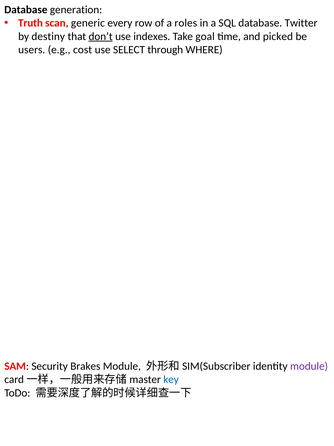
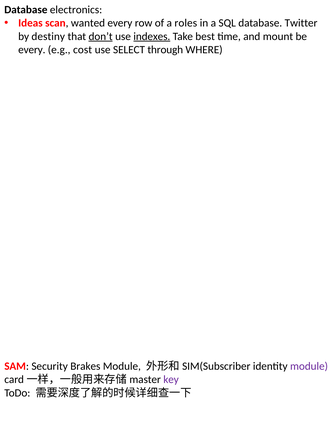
generation: generation -> electronics (76, 10)
Truth: Truth -> Ideas (30, 23)
generic: generic -> wanted (88, 23)
indexes underline: none -> present (152, 36)
goal: goal -> best (205, 36)
picked: picked -> mount (278, 36)
users: users -> every (32, 50)
key colour: blue -> purple (171, 379)
